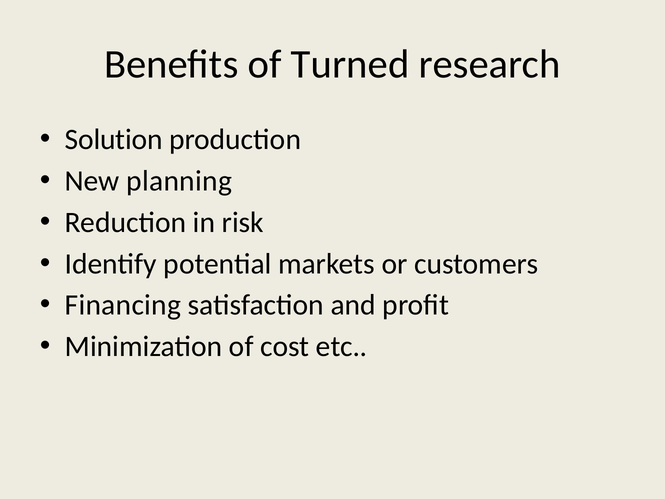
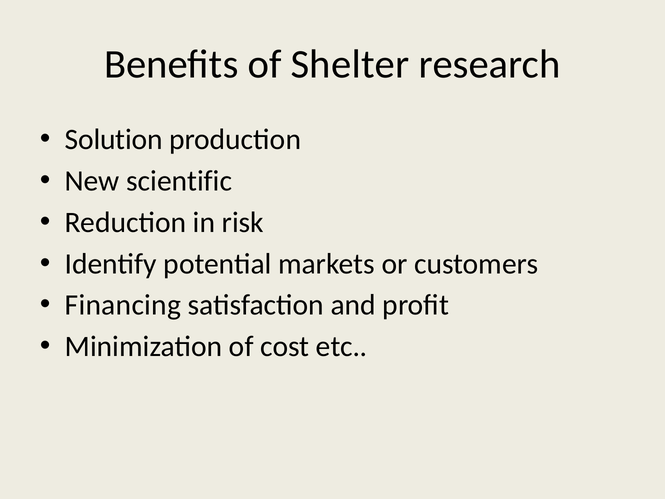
Turned: Turned -> Shelter (350, 64)
planning: planning -> scientific (179, 181)
